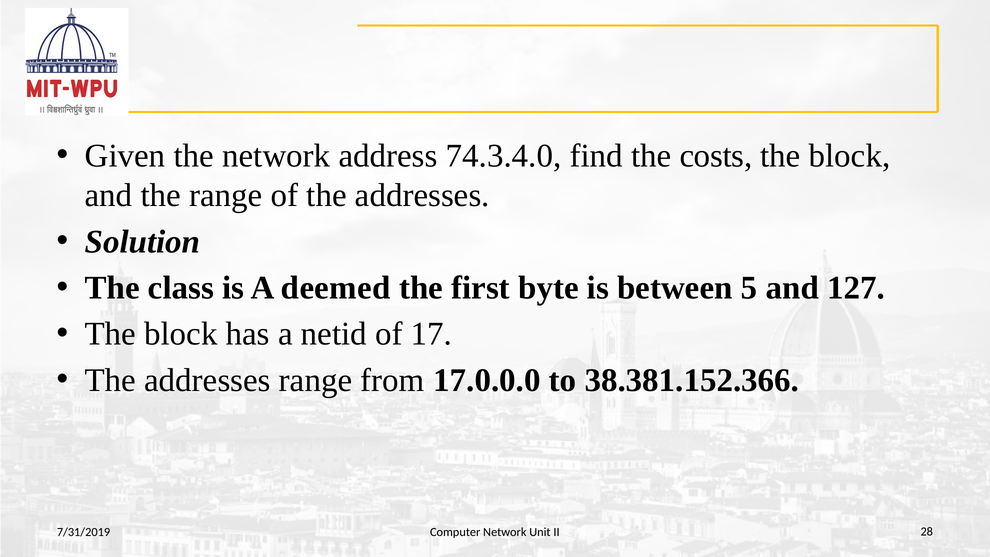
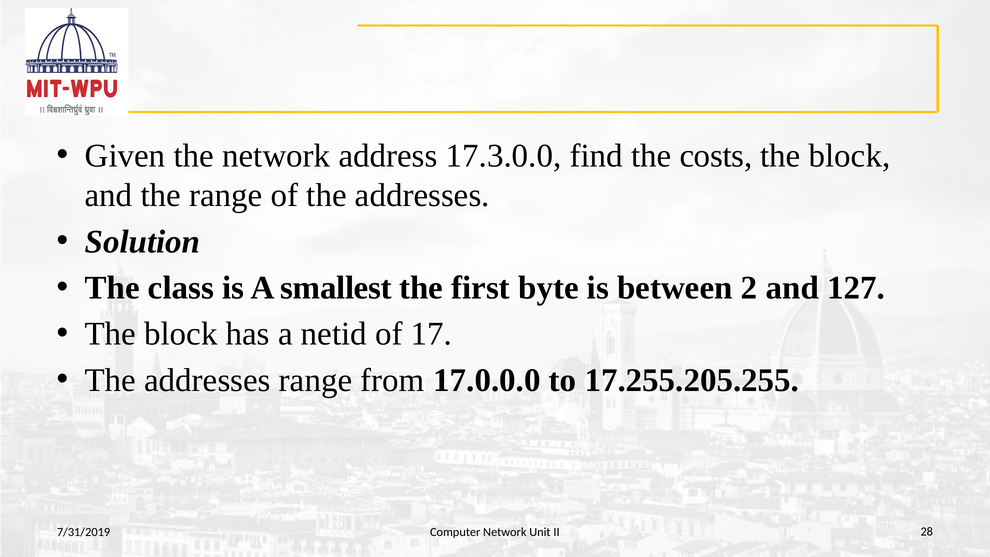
74.3.4.0: 74.3.4.0 -> 17.3.0.0 (504, 156)
deemed: deemed -> smallest (336, 288)
5: 5 -> 2 (749, 288)
38.381.152.366: 38.381.152.366 -> 17.255.205.255 (692, 380)
